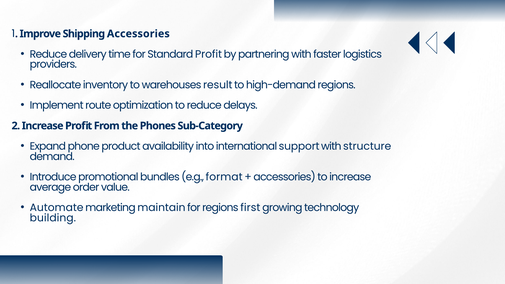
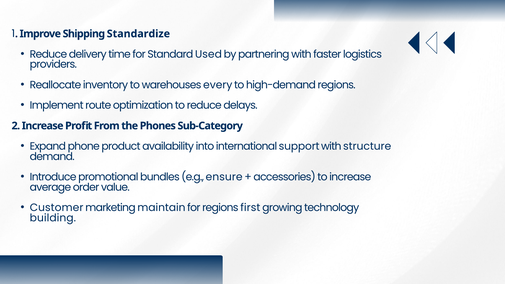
Shipping Accessories: Accessories -> Standardize (138, 34)
Standard Profit: Profit -> Used (208, 54)
result: result -> every (218, 85)
format: format -> ensure (224, 177)
Automate: Automate -> Customer (57, 208)
